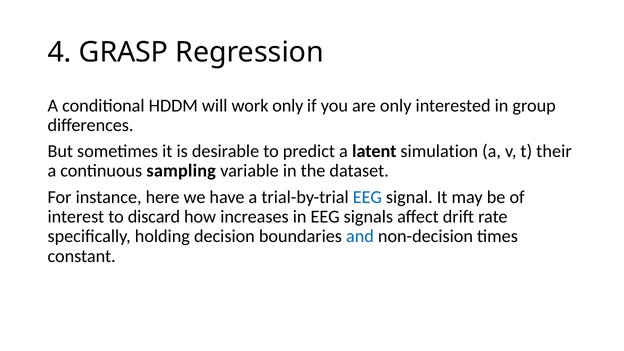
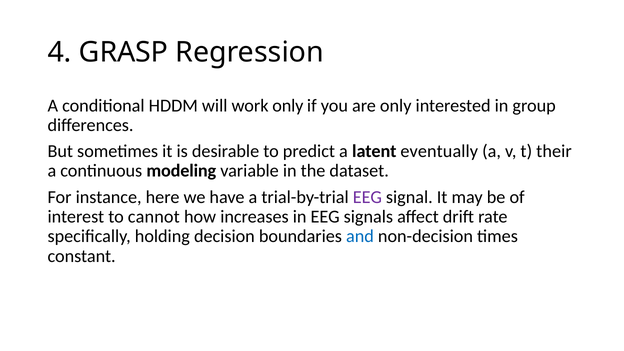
simulation: simulation -> eventually (439, 151)
sampling: sampling -> modeling (181, 171)
EEG colour: blue -> purple (367, 197)
discard: discard -> cannot (154, 217)
